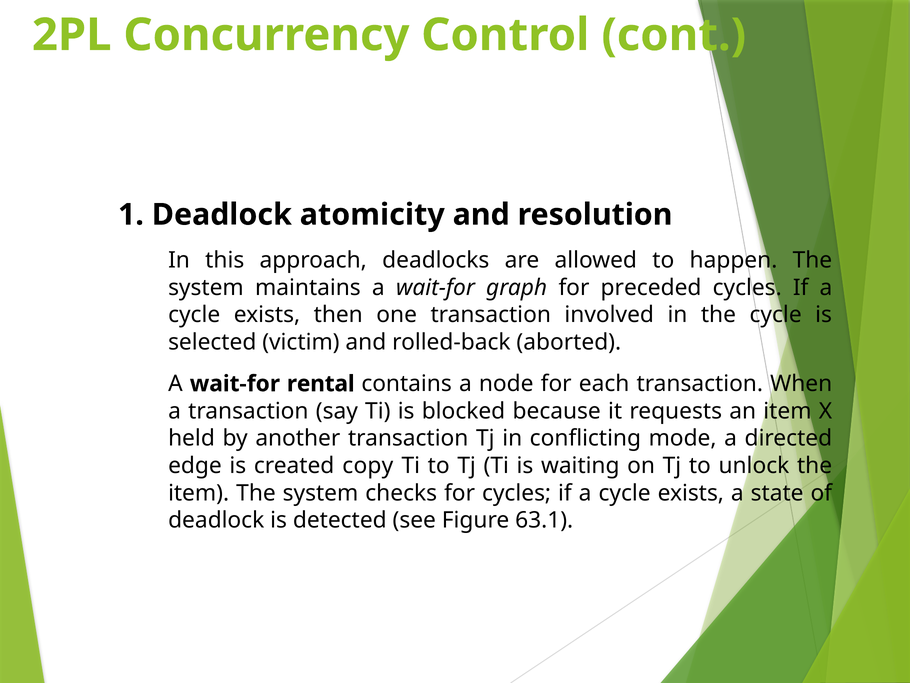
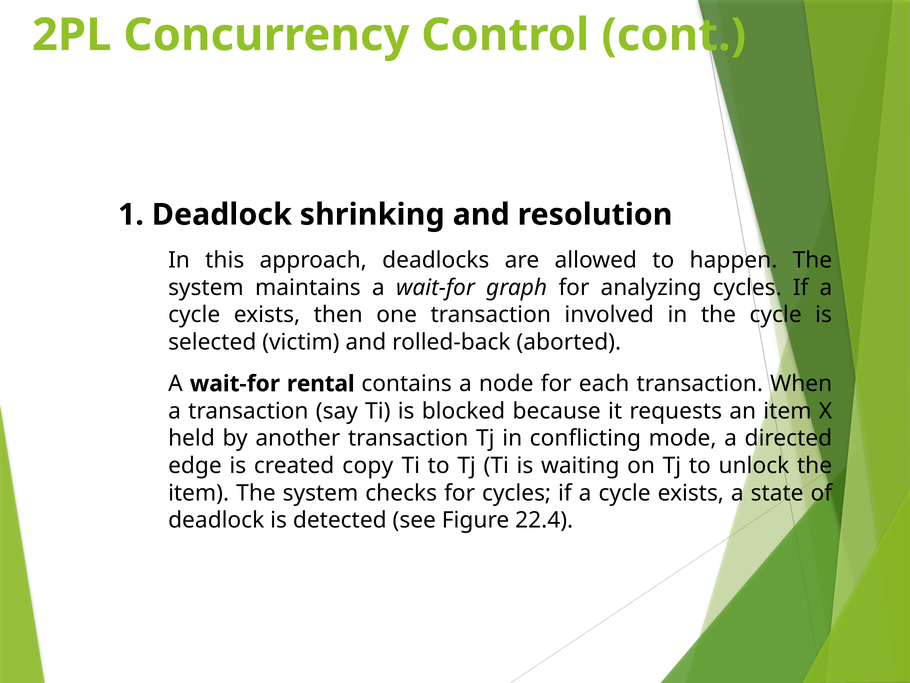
atomicity: atomicity -> shrinking (372, 215)
preceded: preceded -> analyzing (651, 287)
63.1: 63.1 -> 22.4 (544, 520)
